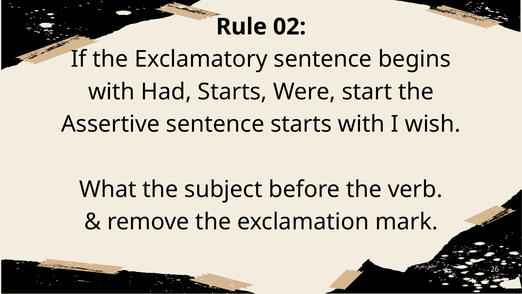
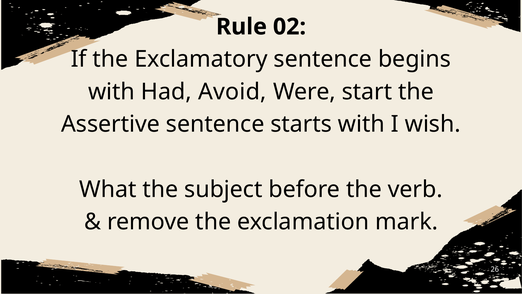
Had Starts: Starts -> Avoid (232, 92)
